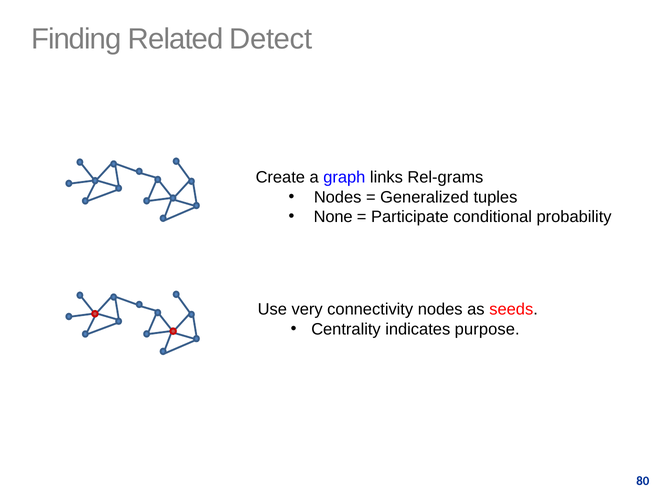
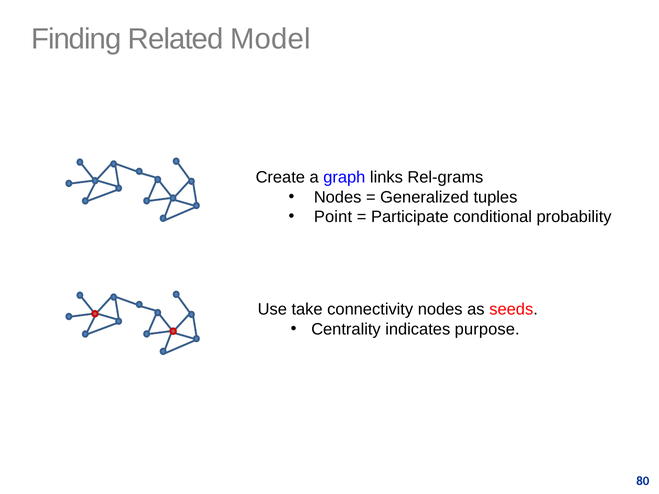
Detect: Detect -> Model (271, 39)
None: None -> Point (333, 217)
very: very -> take (307, 310)
